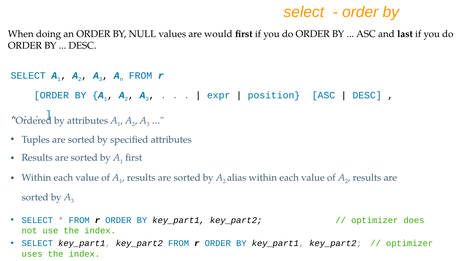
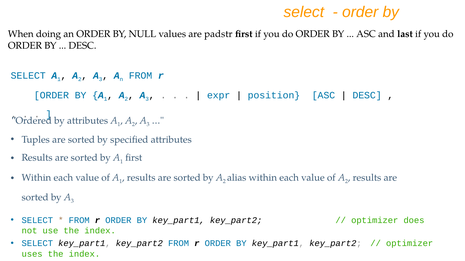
would: would -> padstr (218, 34)
